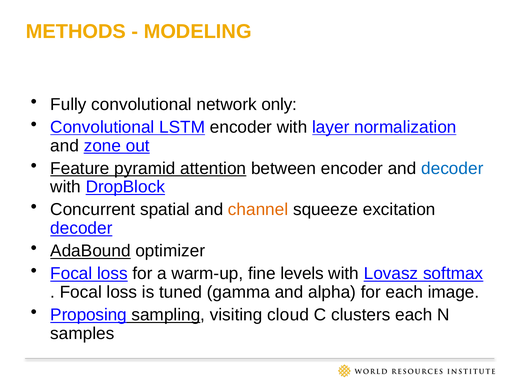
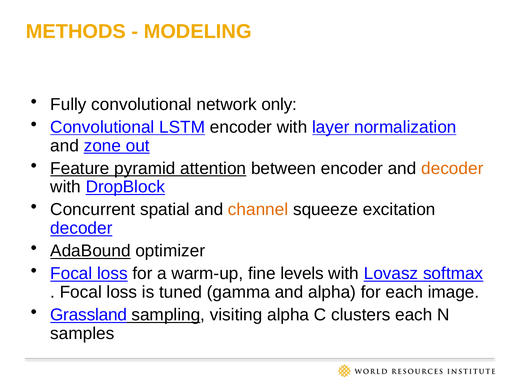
decoder colour: blue -> orange (452, 168)
Proposing: Proposing -> Grassland (89, 315)
visiting cloud: cloud -> alpha (288, 315)
